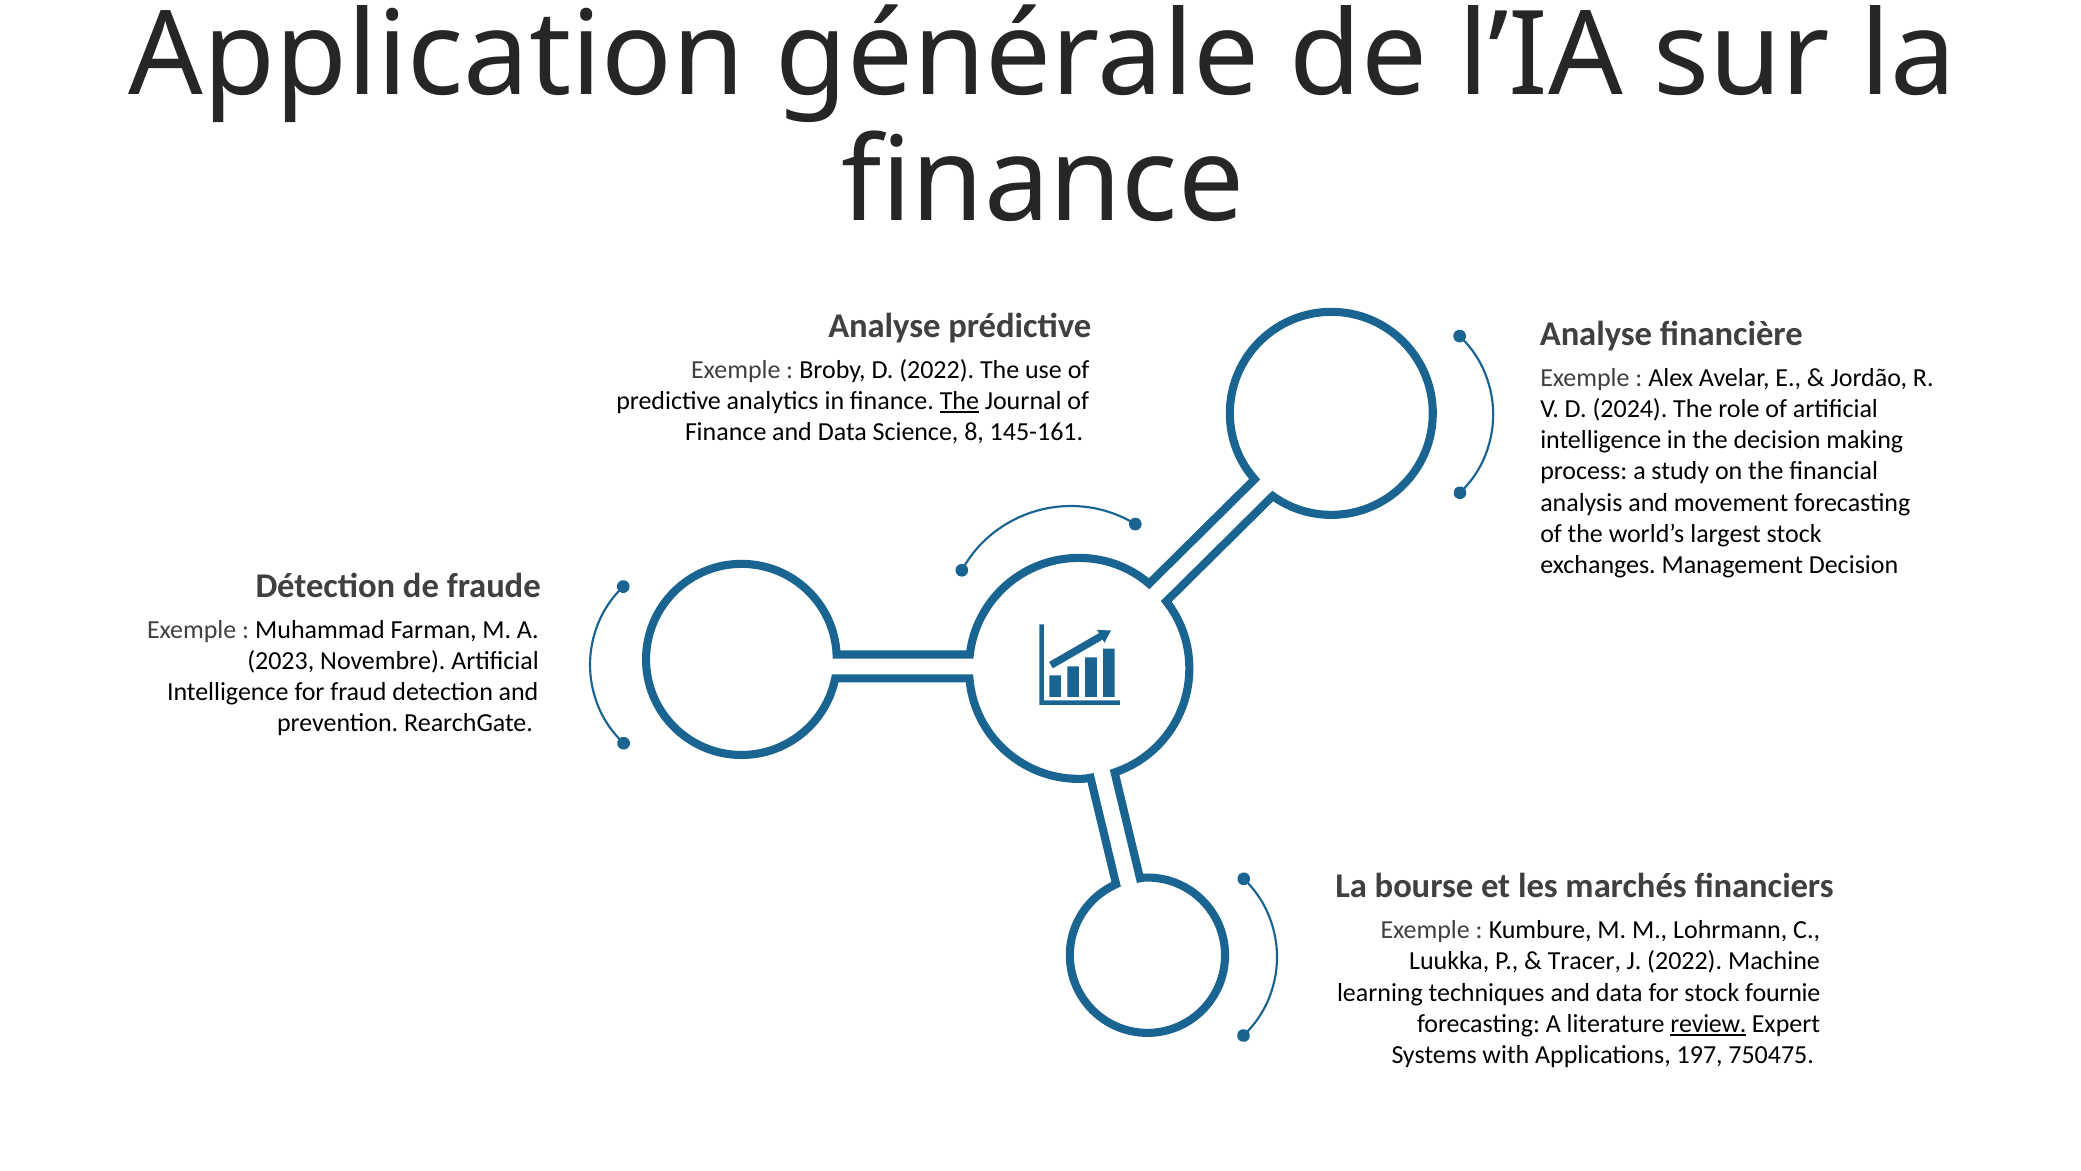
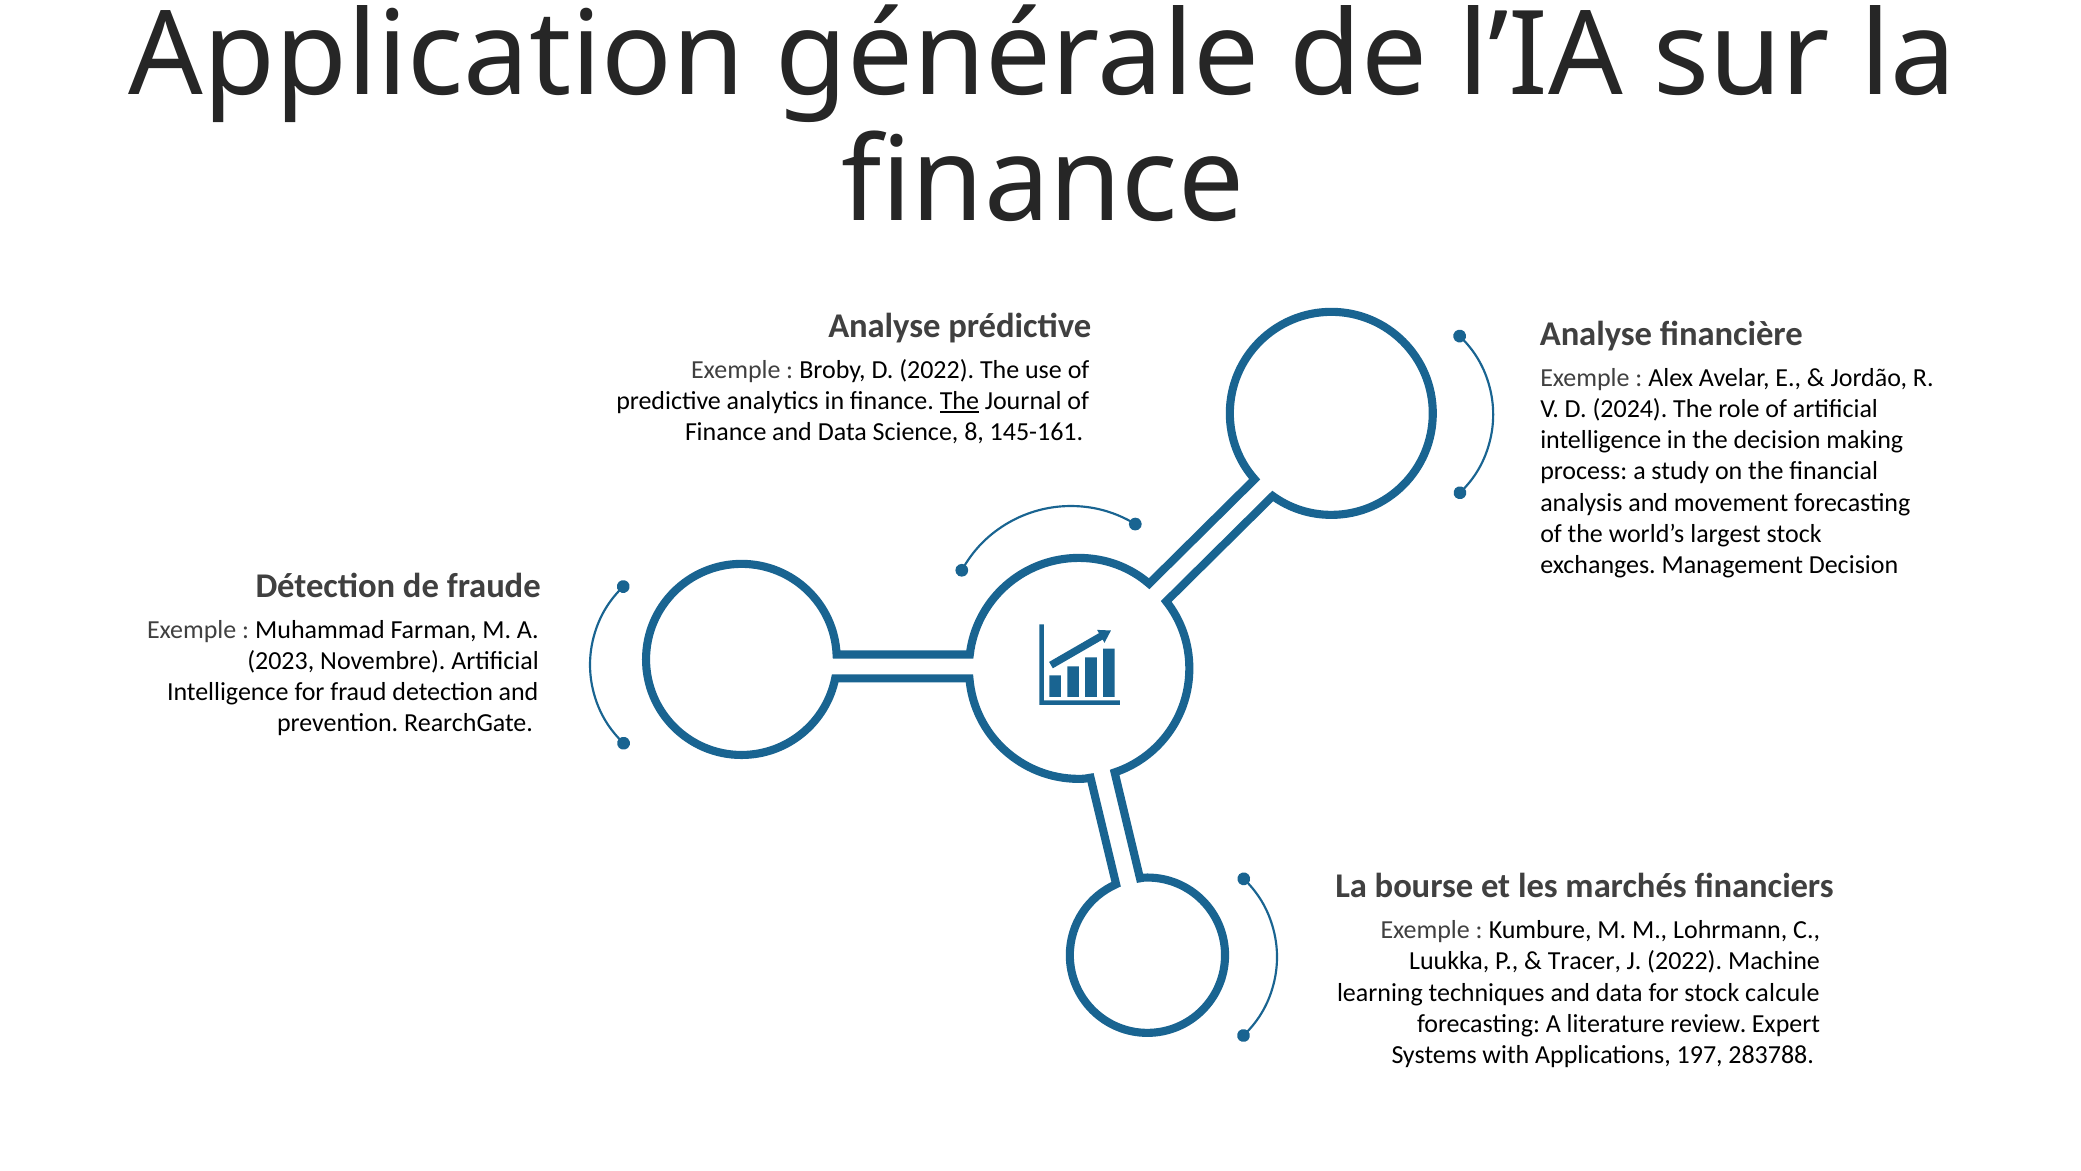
fournie: fournie -> calcule (1782, 992)
review underline: present -> none (1708, 1023)
750475: 750475 -> 283788 (1771, 1055)
